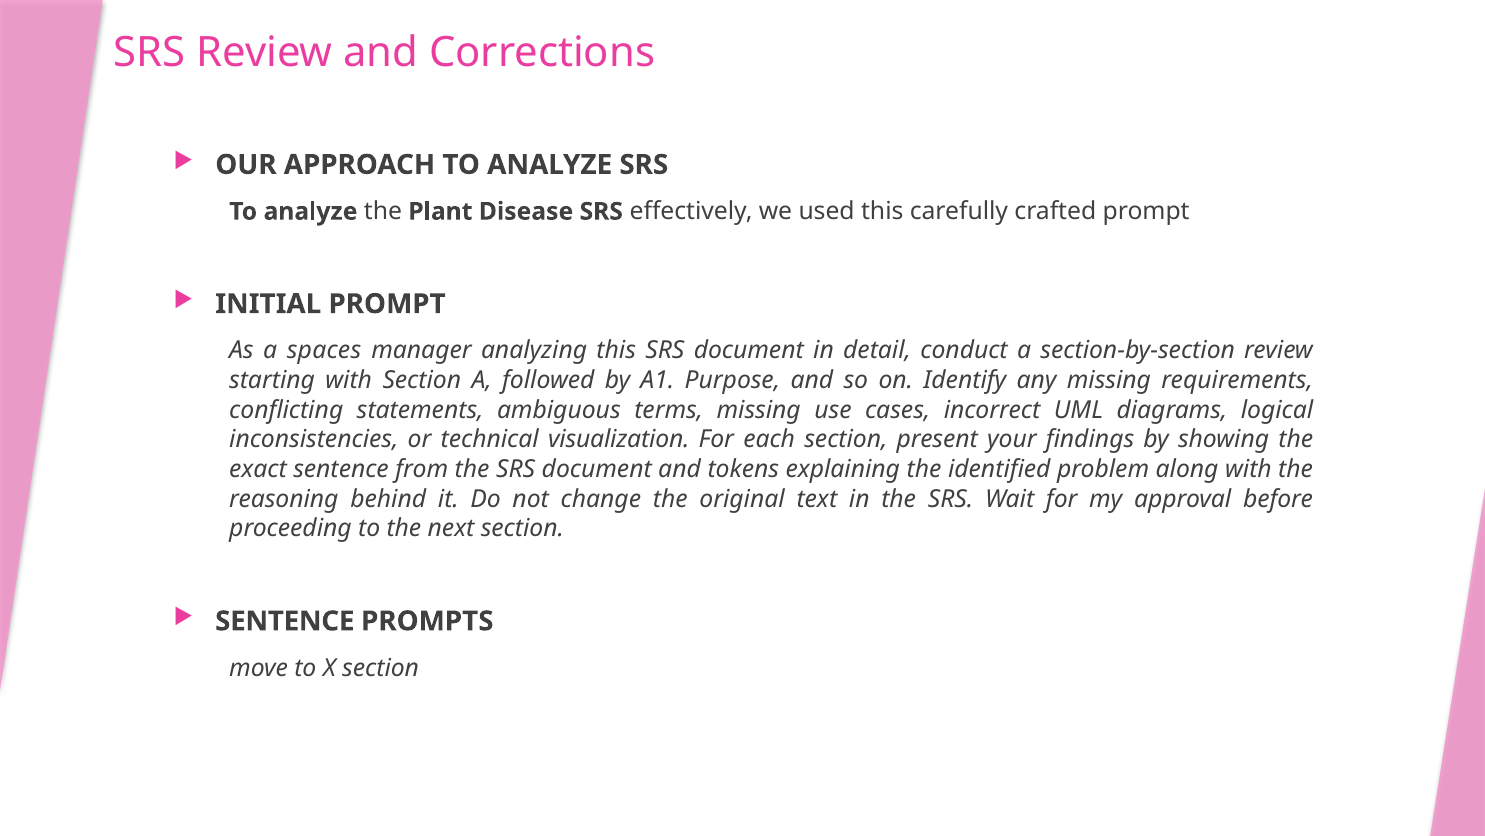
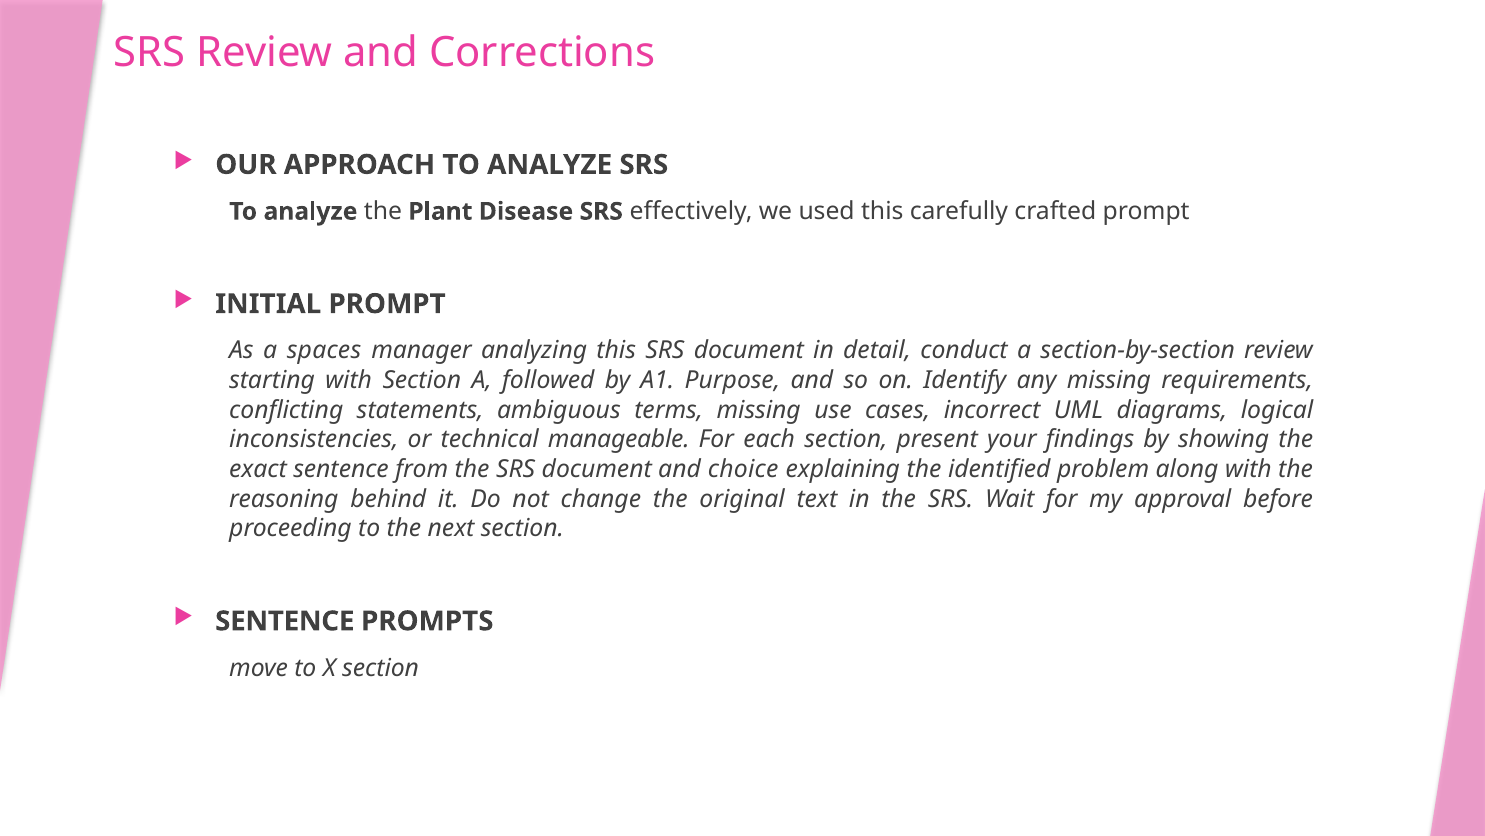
visualization: visualization -> manageable (619, 439)
tokens: tokens -> choice (743, 469)
